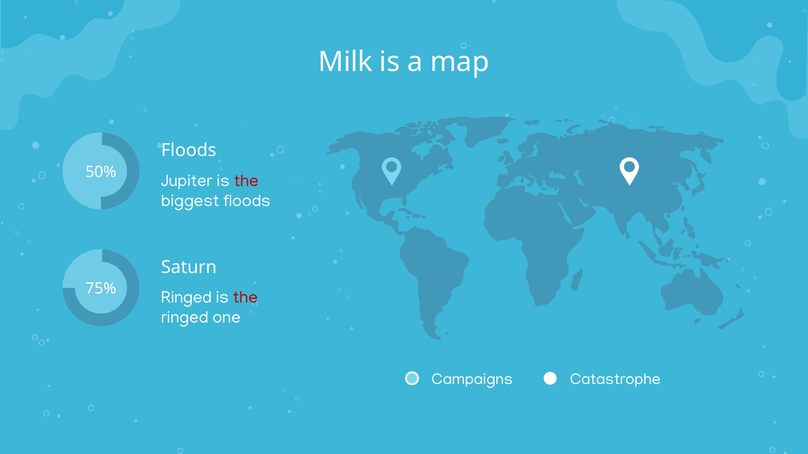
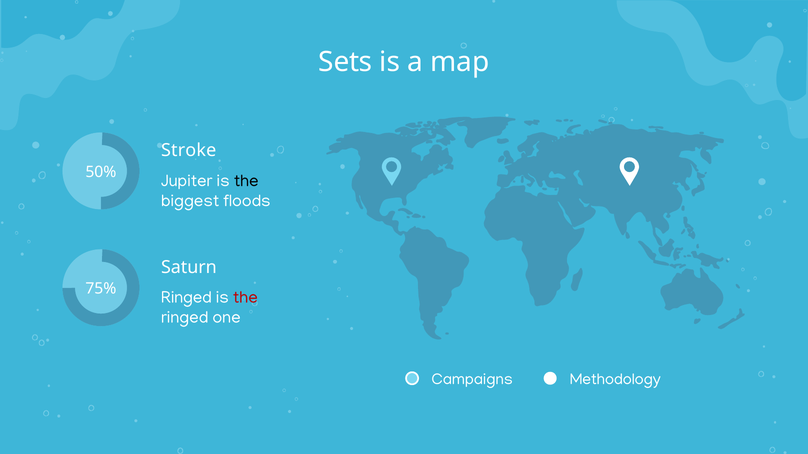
Milk: Milk -> Sets (345, 62)
Floods: Floods -> Stroke (189, 151)
the colour: red -> black (246, 181)
Catastrophe: Catastrophe -> Methodology (615, 380)
